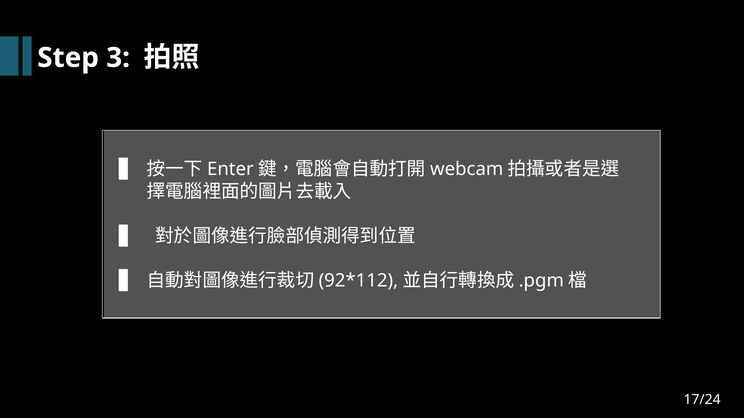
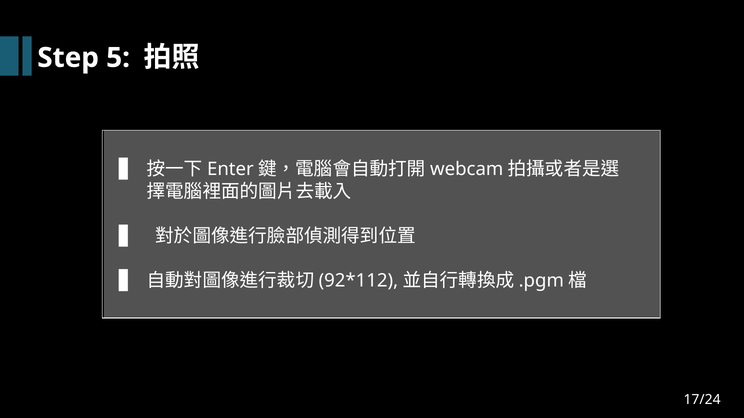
3: 3 -> 5 (118, 58)
